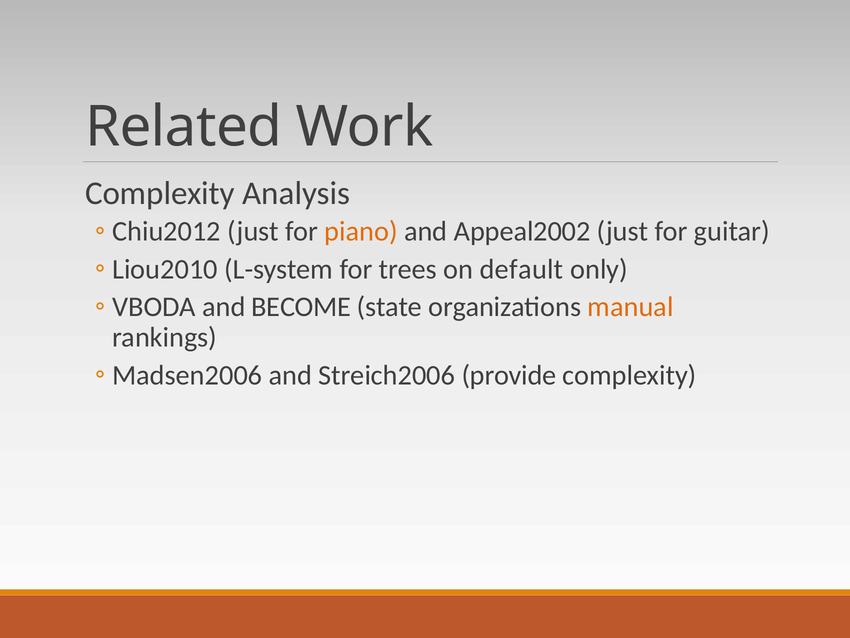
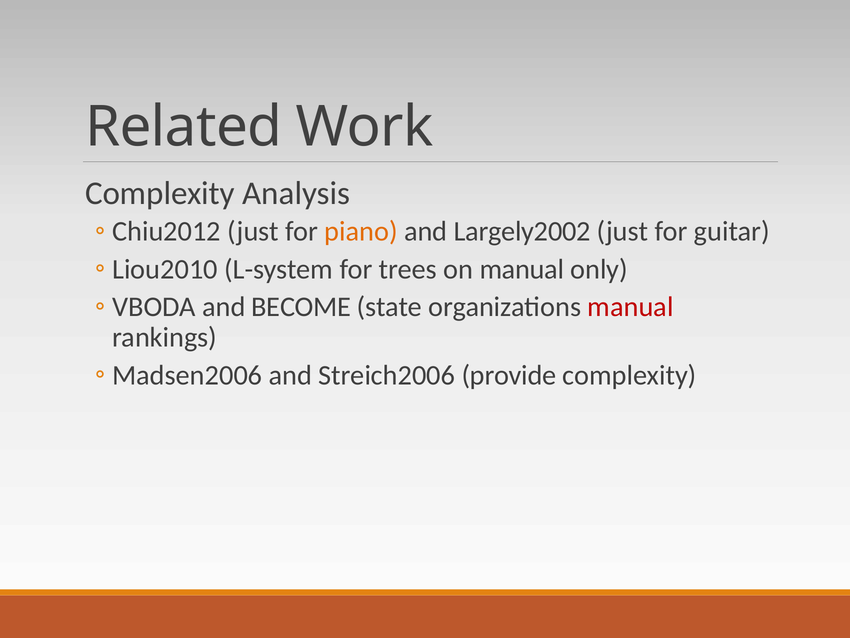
Appeal2002: Appeal2002 -> Largely2002 (522, 231)
on default: default -> manual (522, 269)
manual colour: orange -> red (631, 307)
